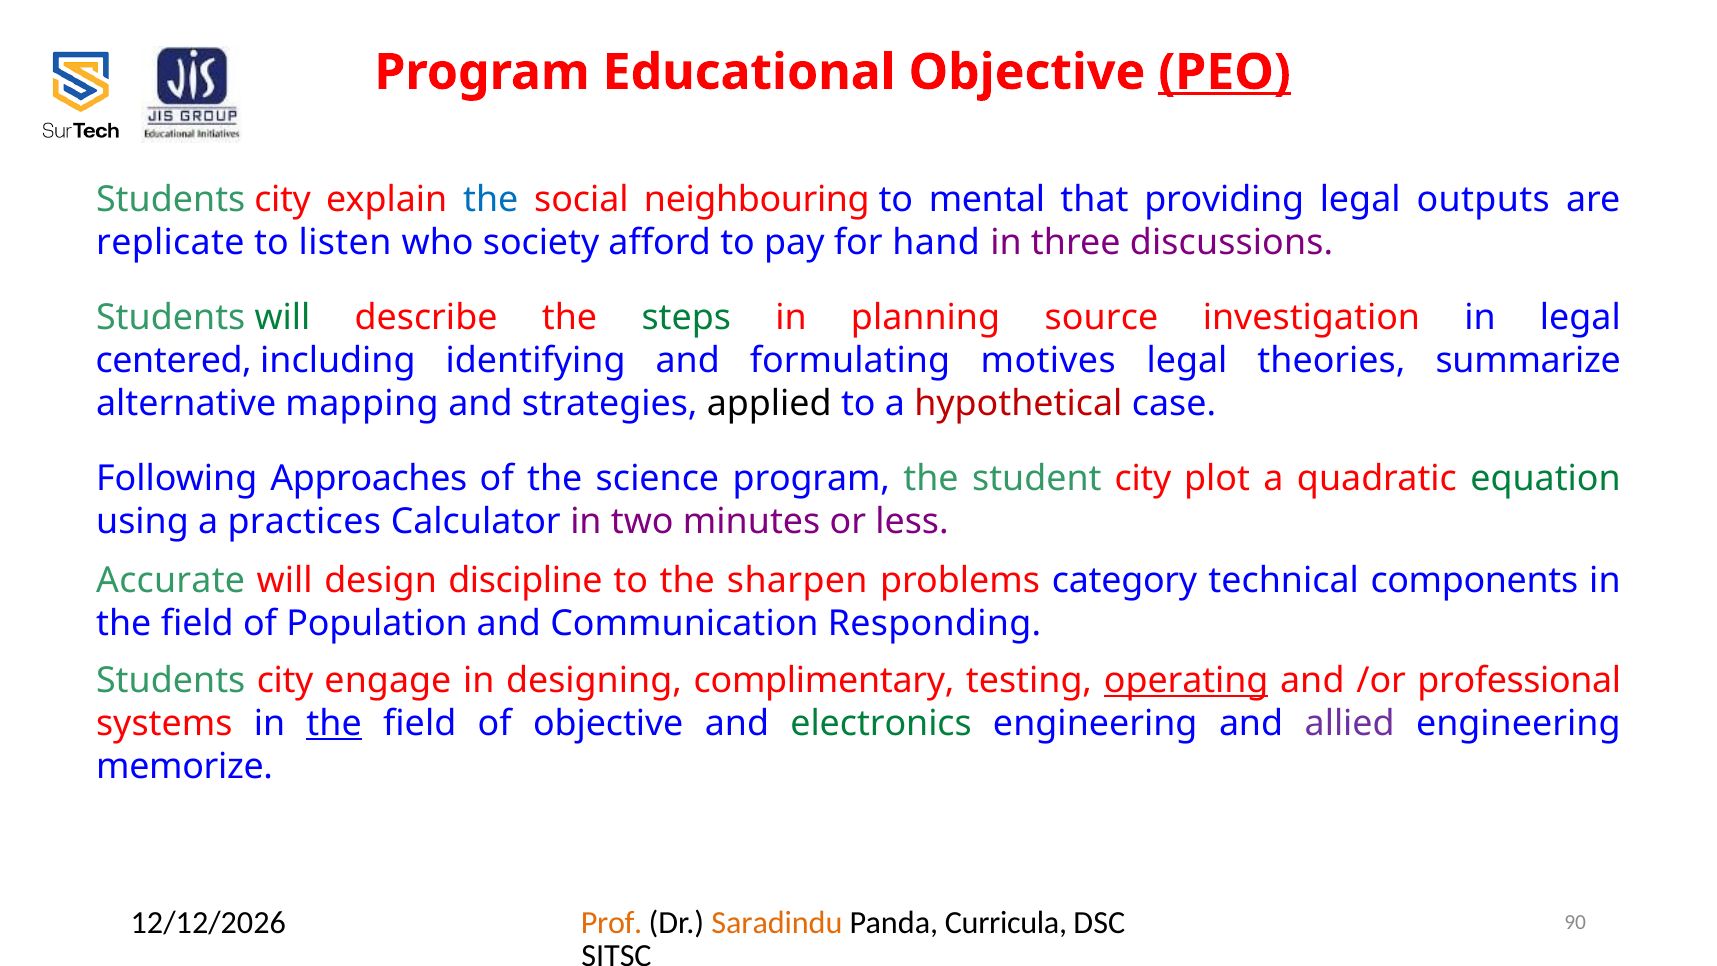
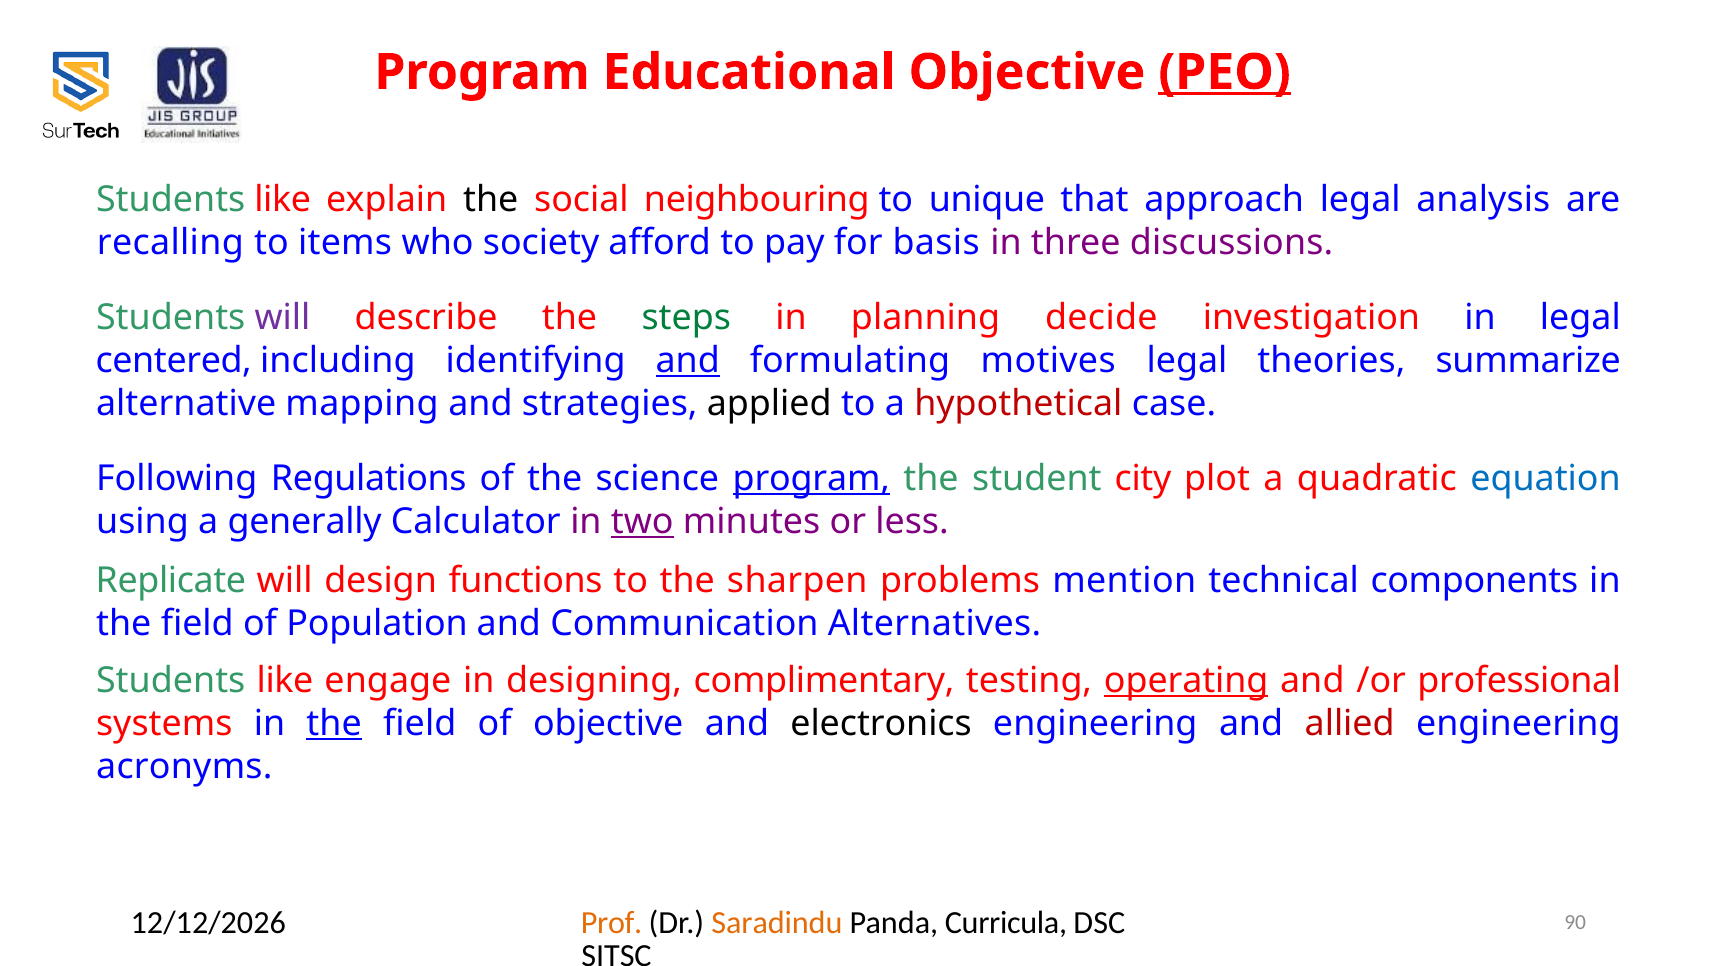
city: city -> like (283, 199)
the colour: blue -> black (491, 199)
mental: mental -> unique (987, 199)
providing: providing -> approach (1224, 199)
outputs: outputs -> analysis (1483, 199)
replicate: replicate -> recalling (170, 242)
listen: listen -> items (345, 242)
hand: hand -> basis (936, 242)
will colour: green -> purple (282, 318)
source: source -> decide (1101, 318)
and underline: none -> present (688, 361)
Approaches: Approaches -> Regulations (369, 479)
program underline: none -> present (811, 479)
equation colour: green -> blue (1546, 479)
practices: practices -> generally (305, 522)
two underline: none -> present (642, 522)
Accurate: Accurate -> Replicate (171, 581)
discipline: discipline -> functions (525, 581)
category: category -> mention (1124, 581)
Responding: Responding -> Alternatives (935, 624)
city: city -> like (285, 681)
electronics colour: green -> black (881, 724)
allied colour: purple -> red (1350, 724)
memorize: memorize -> acronyms (184, 767)
